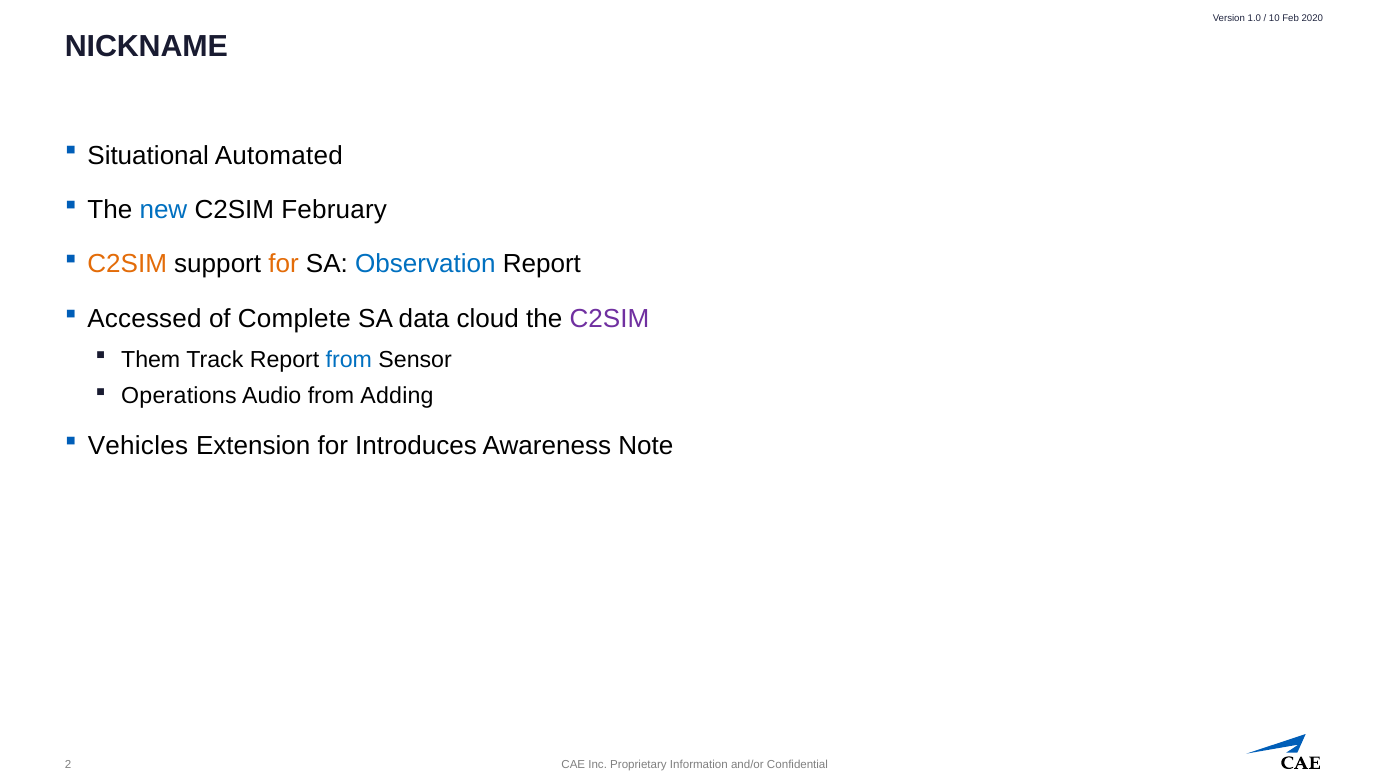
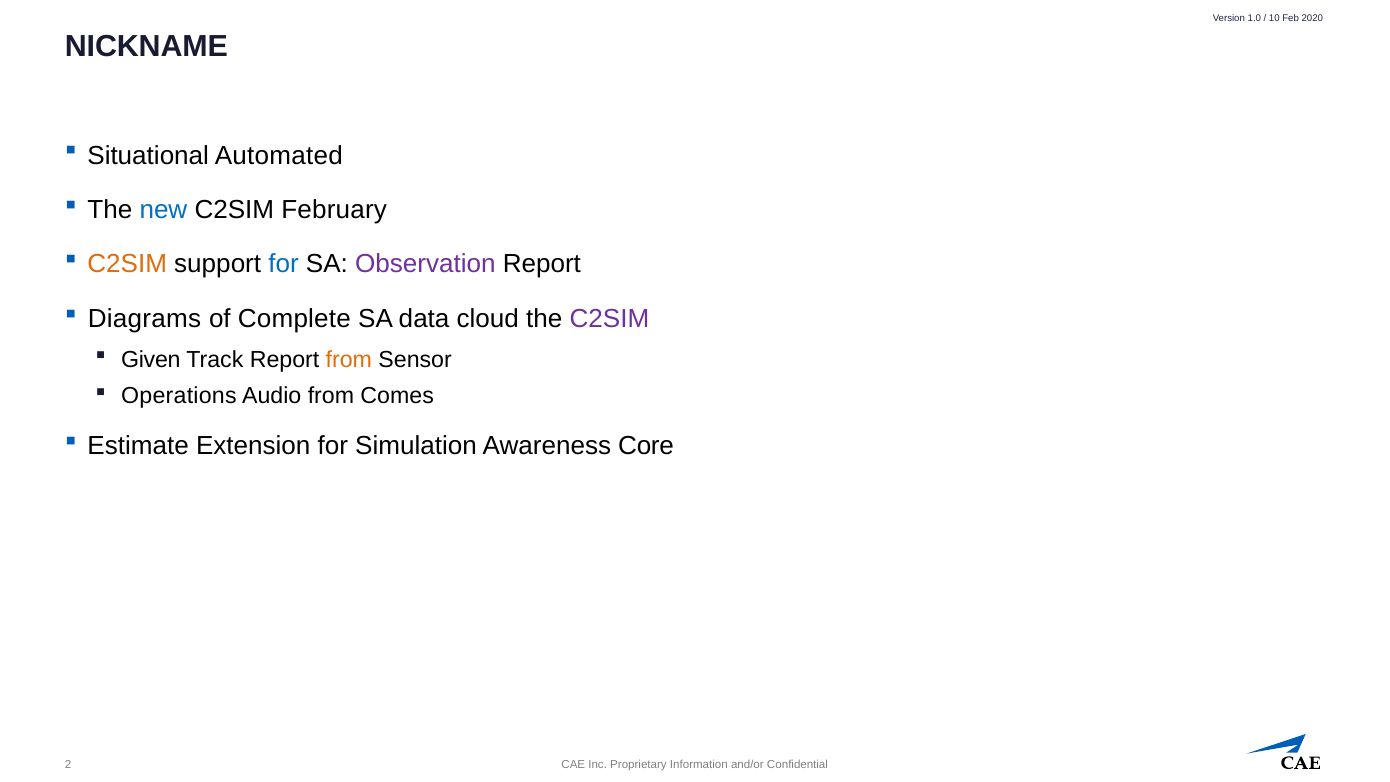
for colour: orange -> blue (284, 264)
Observation colour: blue -> purple (425, 264)
Accessed: Accessed -> Diagrams (144, 319)
Them: Them -> Given (151, 360)
from colour: blue -> orange (349, 360)
Adding: Adding -> Comes (397, 396)
Vehicles: Vehicles -> Estimate (138, 446)
Introduces: Introduces -> Simulation (416, 446)
Note: Note -> Core (646, 446)
